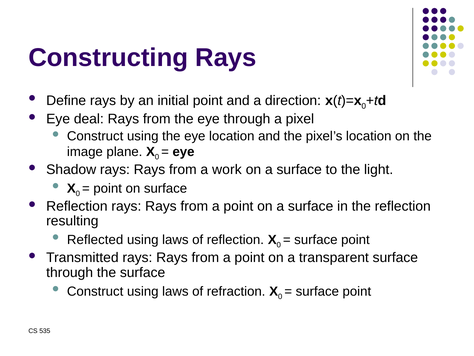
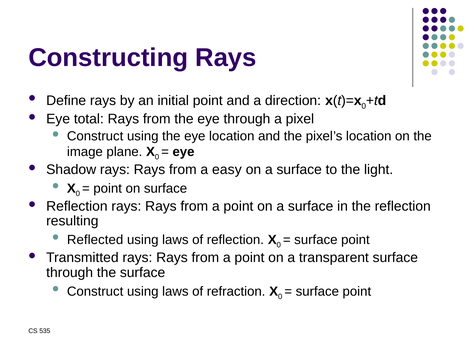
deal: deal -> total (89, 119)
work: work -> easy (227, 169)
